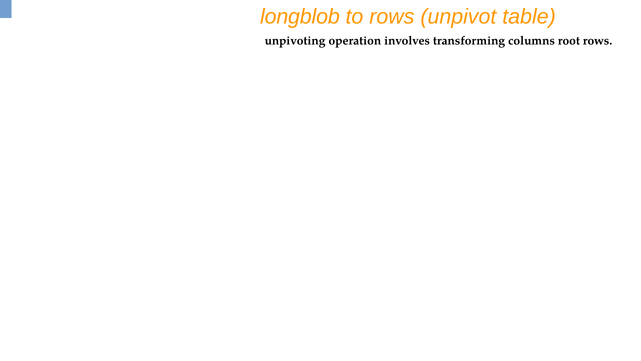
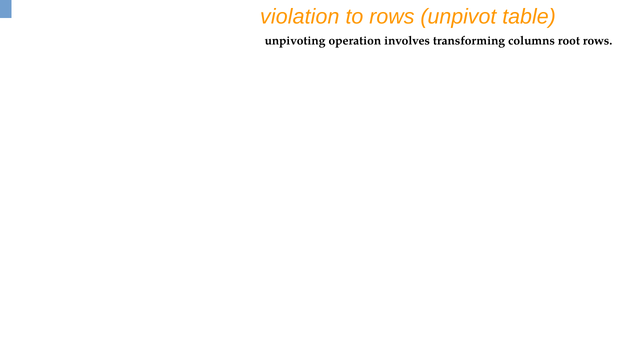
longblob: longblob -> violation (300, 17)
